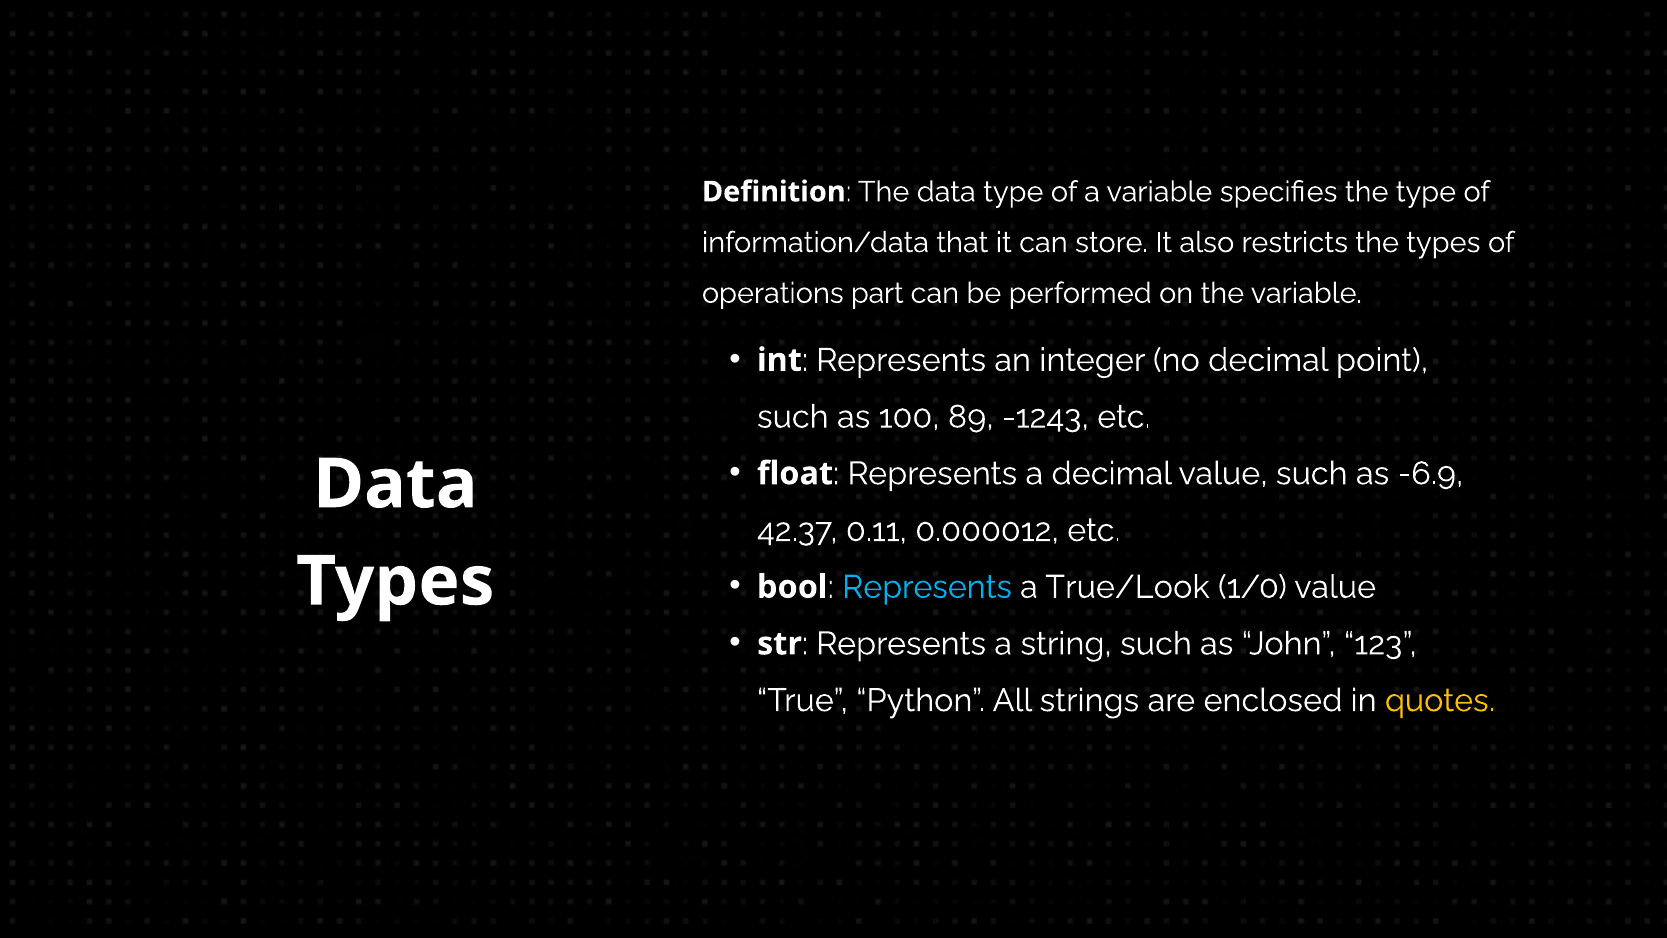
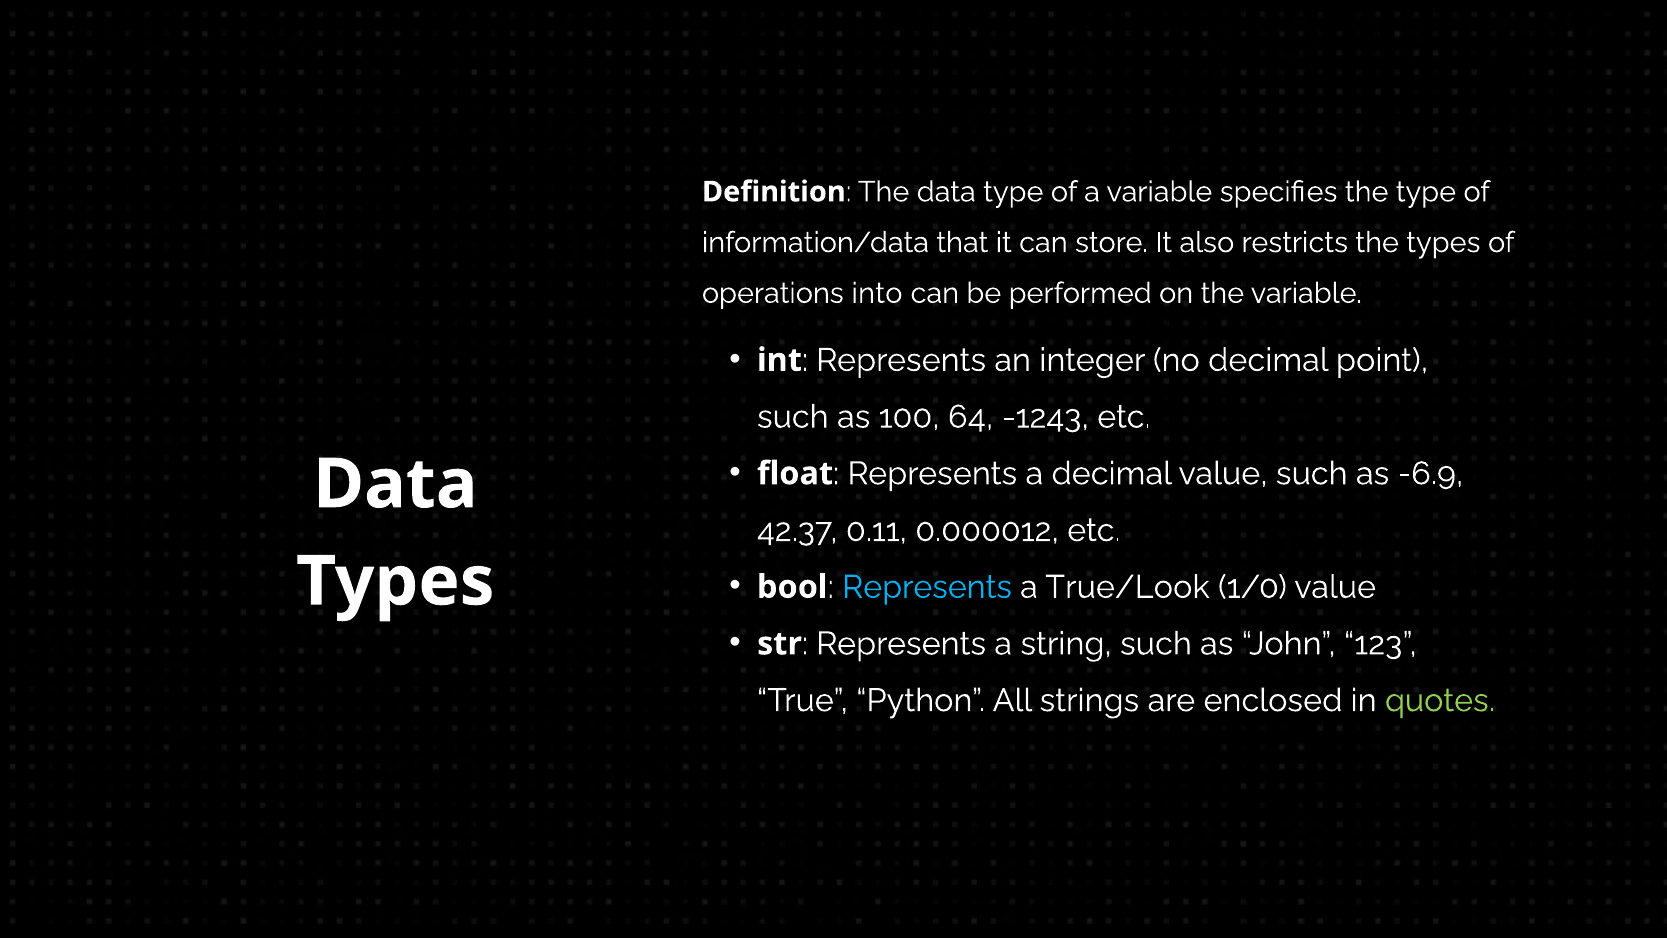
part: part -> into (877, 293)
89: 89 -> 64 (971, 417)
quotes colour: yellow -> light green (1440, 700)
